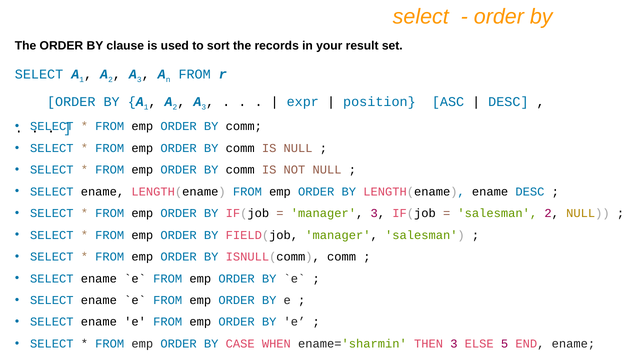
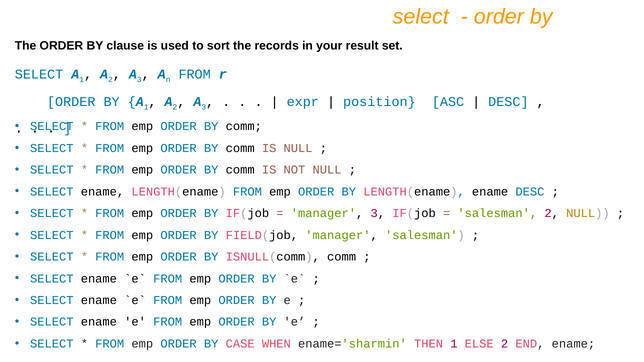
THEN 3: 3 -> 1 (454, 344)
ELSE 5: 5 -> 2 (505, 344)
